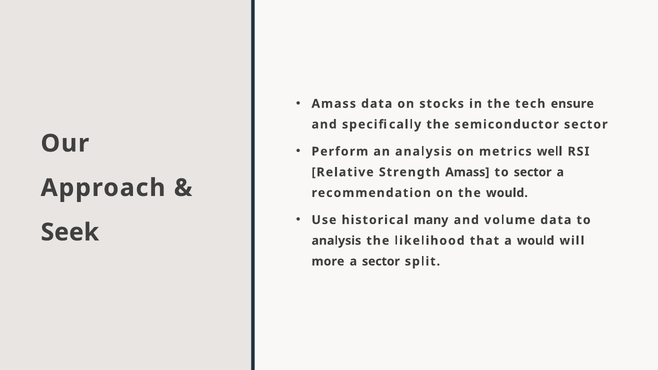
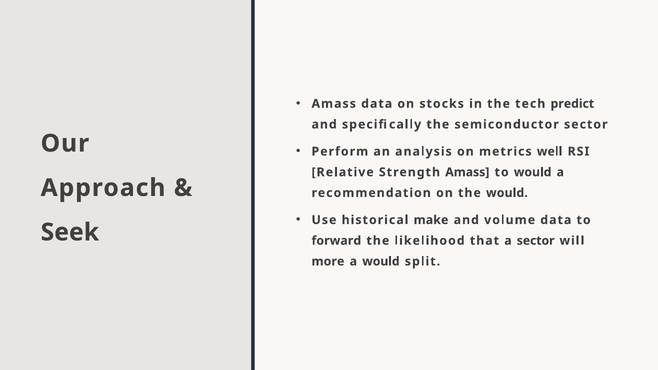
ensure: ensure -> predict (572, 104)
to sector: sector -> would (533, 172)
many: many -> make (431, 220)
analysis: analysis -> forward (336, 241)
a would: would -> sector (536, 241)
a sector: sector -> would (381, 261)
